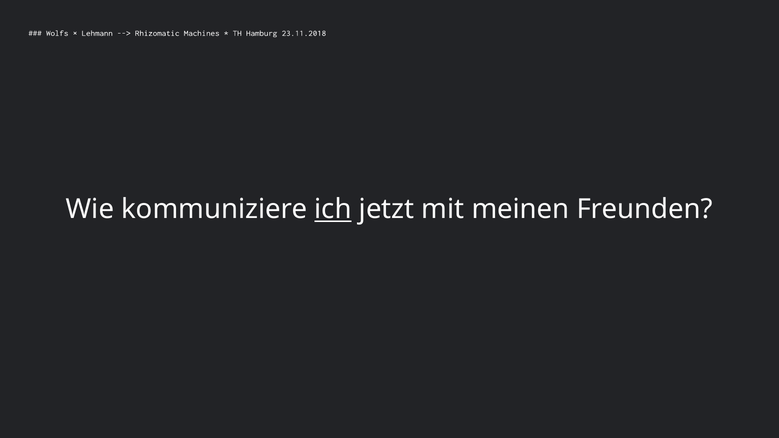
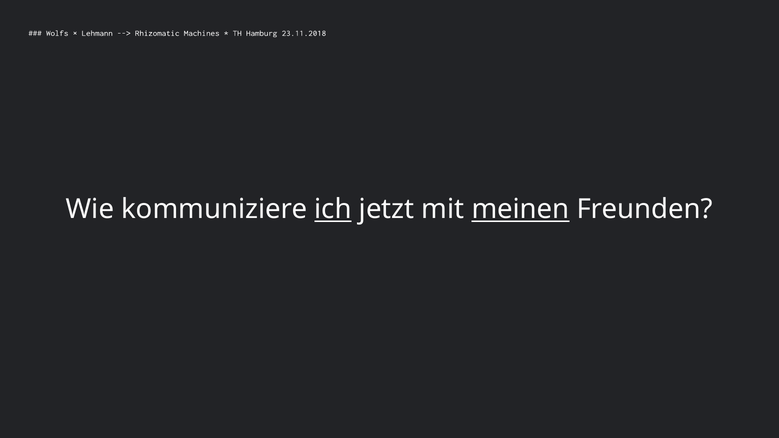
meinen underline: none -> present (520, 209)
